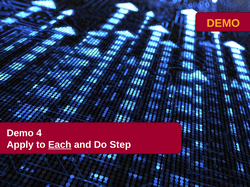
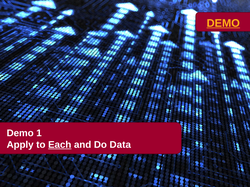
DEMO underline: none -> present (223, 23)
4: 4 -> 1 (39, 133)
Step: Step -> Data (120, 145)
